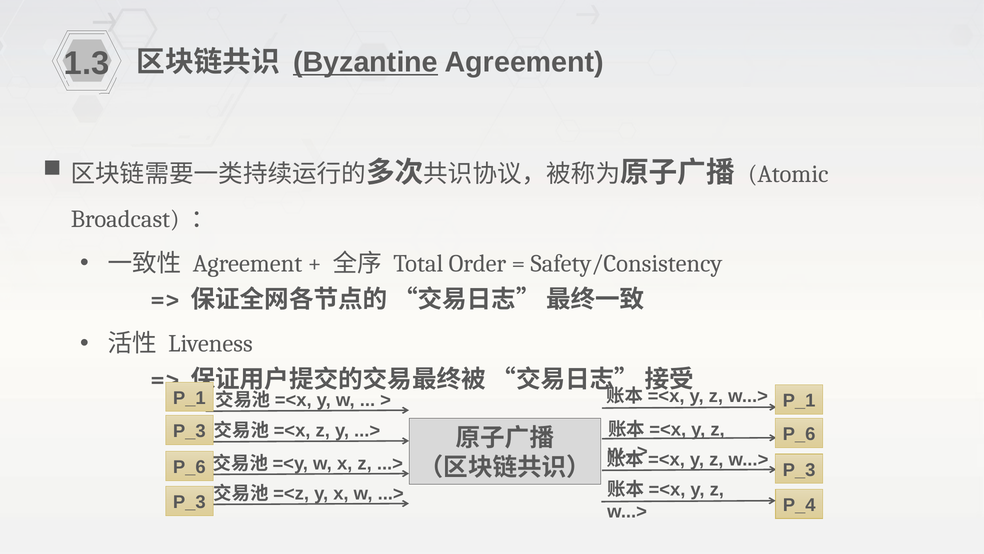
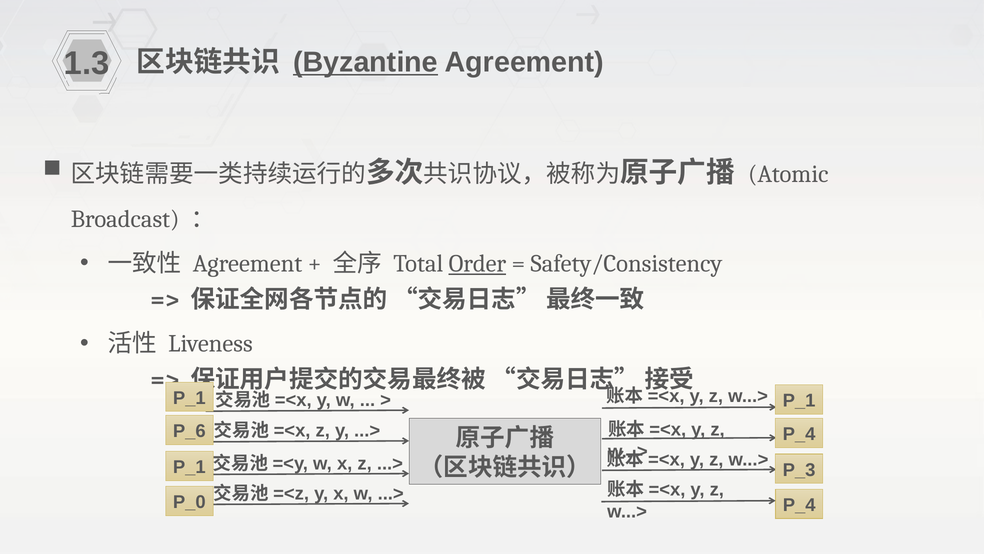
Order underline: none -> present (477, 263)
P_3: P_3 -> P_6 (189, 431)
P_6: P_6 -> P_4 (799, 434)
P_6: P_6 -> P_1 (189, 467)
P_3: P_3 -> P_0 (189, 502)
